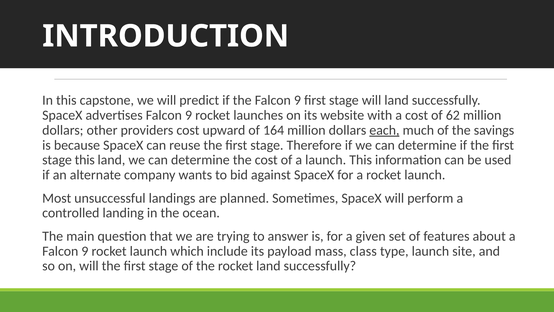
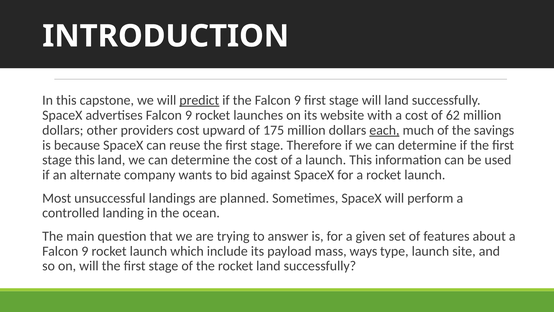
predict underline: none -> present (199, 100)
164: 164 -> 175 (274, 130)
class: class -> ways (363, 251)
